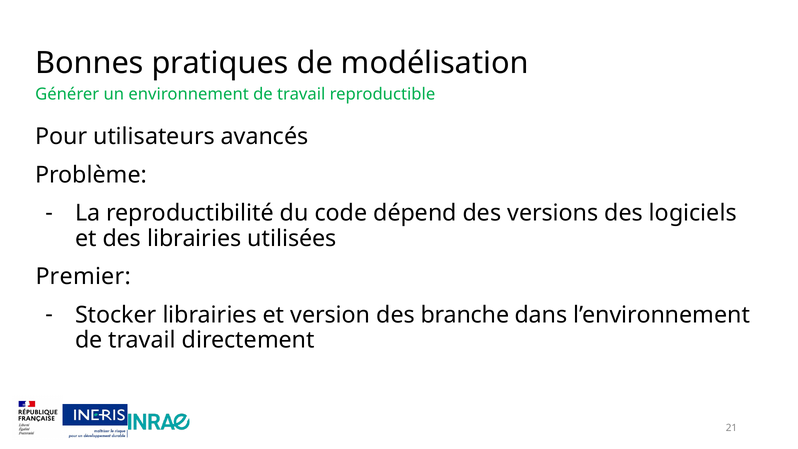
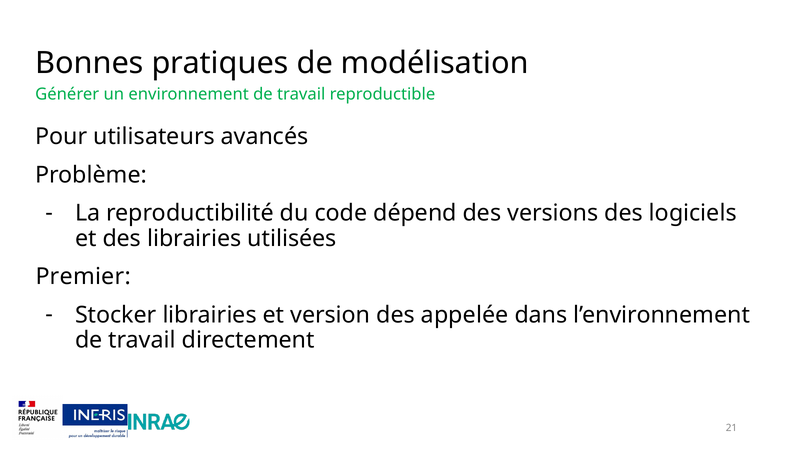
branche: branche -> appelée (465, 315)
